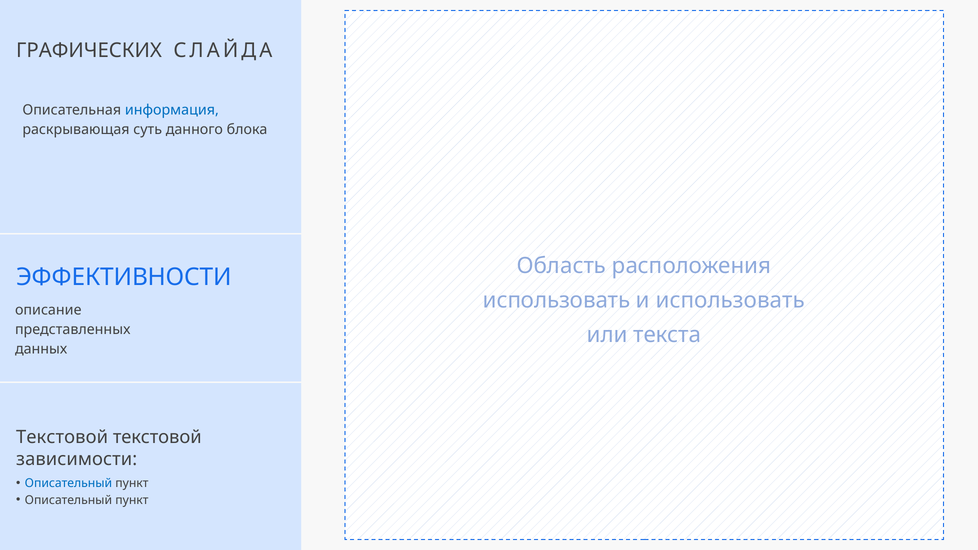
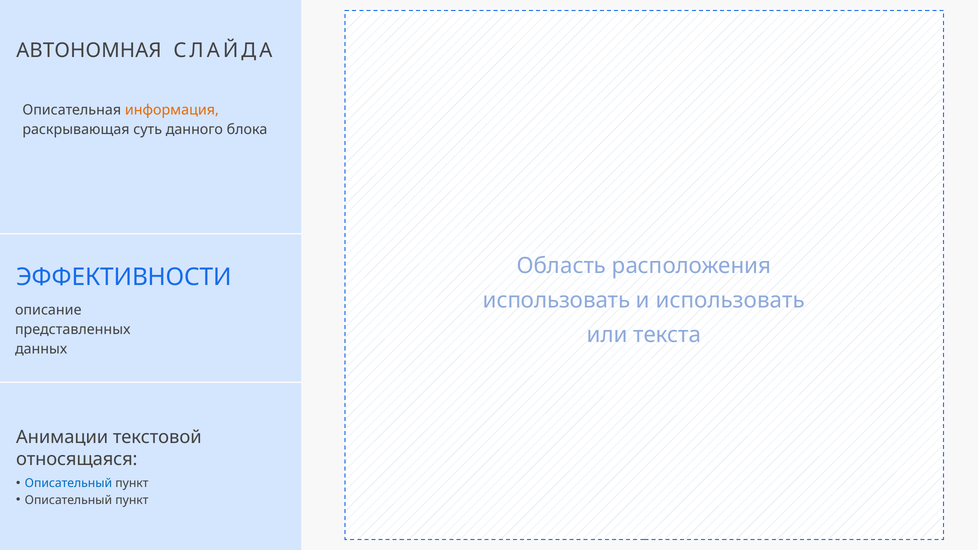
ГРАФИЧЕСКИХ: ГРАФИЧЕСКИХ -> АВТОНОМНАЯ (89, 50)
информация colour: blue -> orange (172, 110)
Текстовой: Текстовой -> Анимации (62, 437)
зависимости: зависимости -> относящаяся (77, 459)
